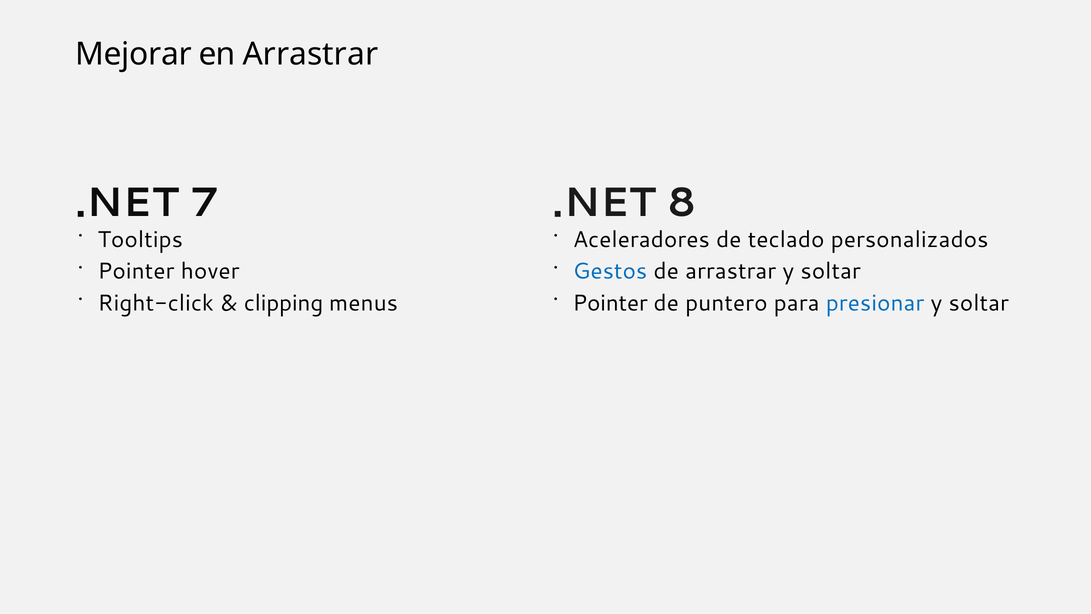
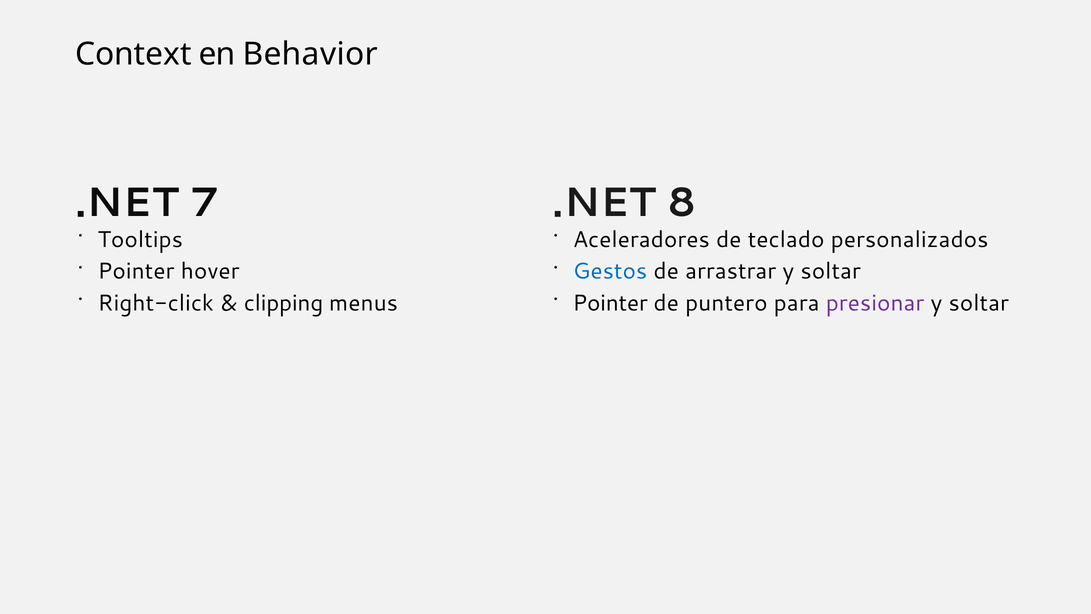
Mejorar: Mejorar -> Context (133, 54)
en Arrastrar: Arrastrar -> Behavior (310, 54)
presionar colour: blue -> purple (875, 303)
